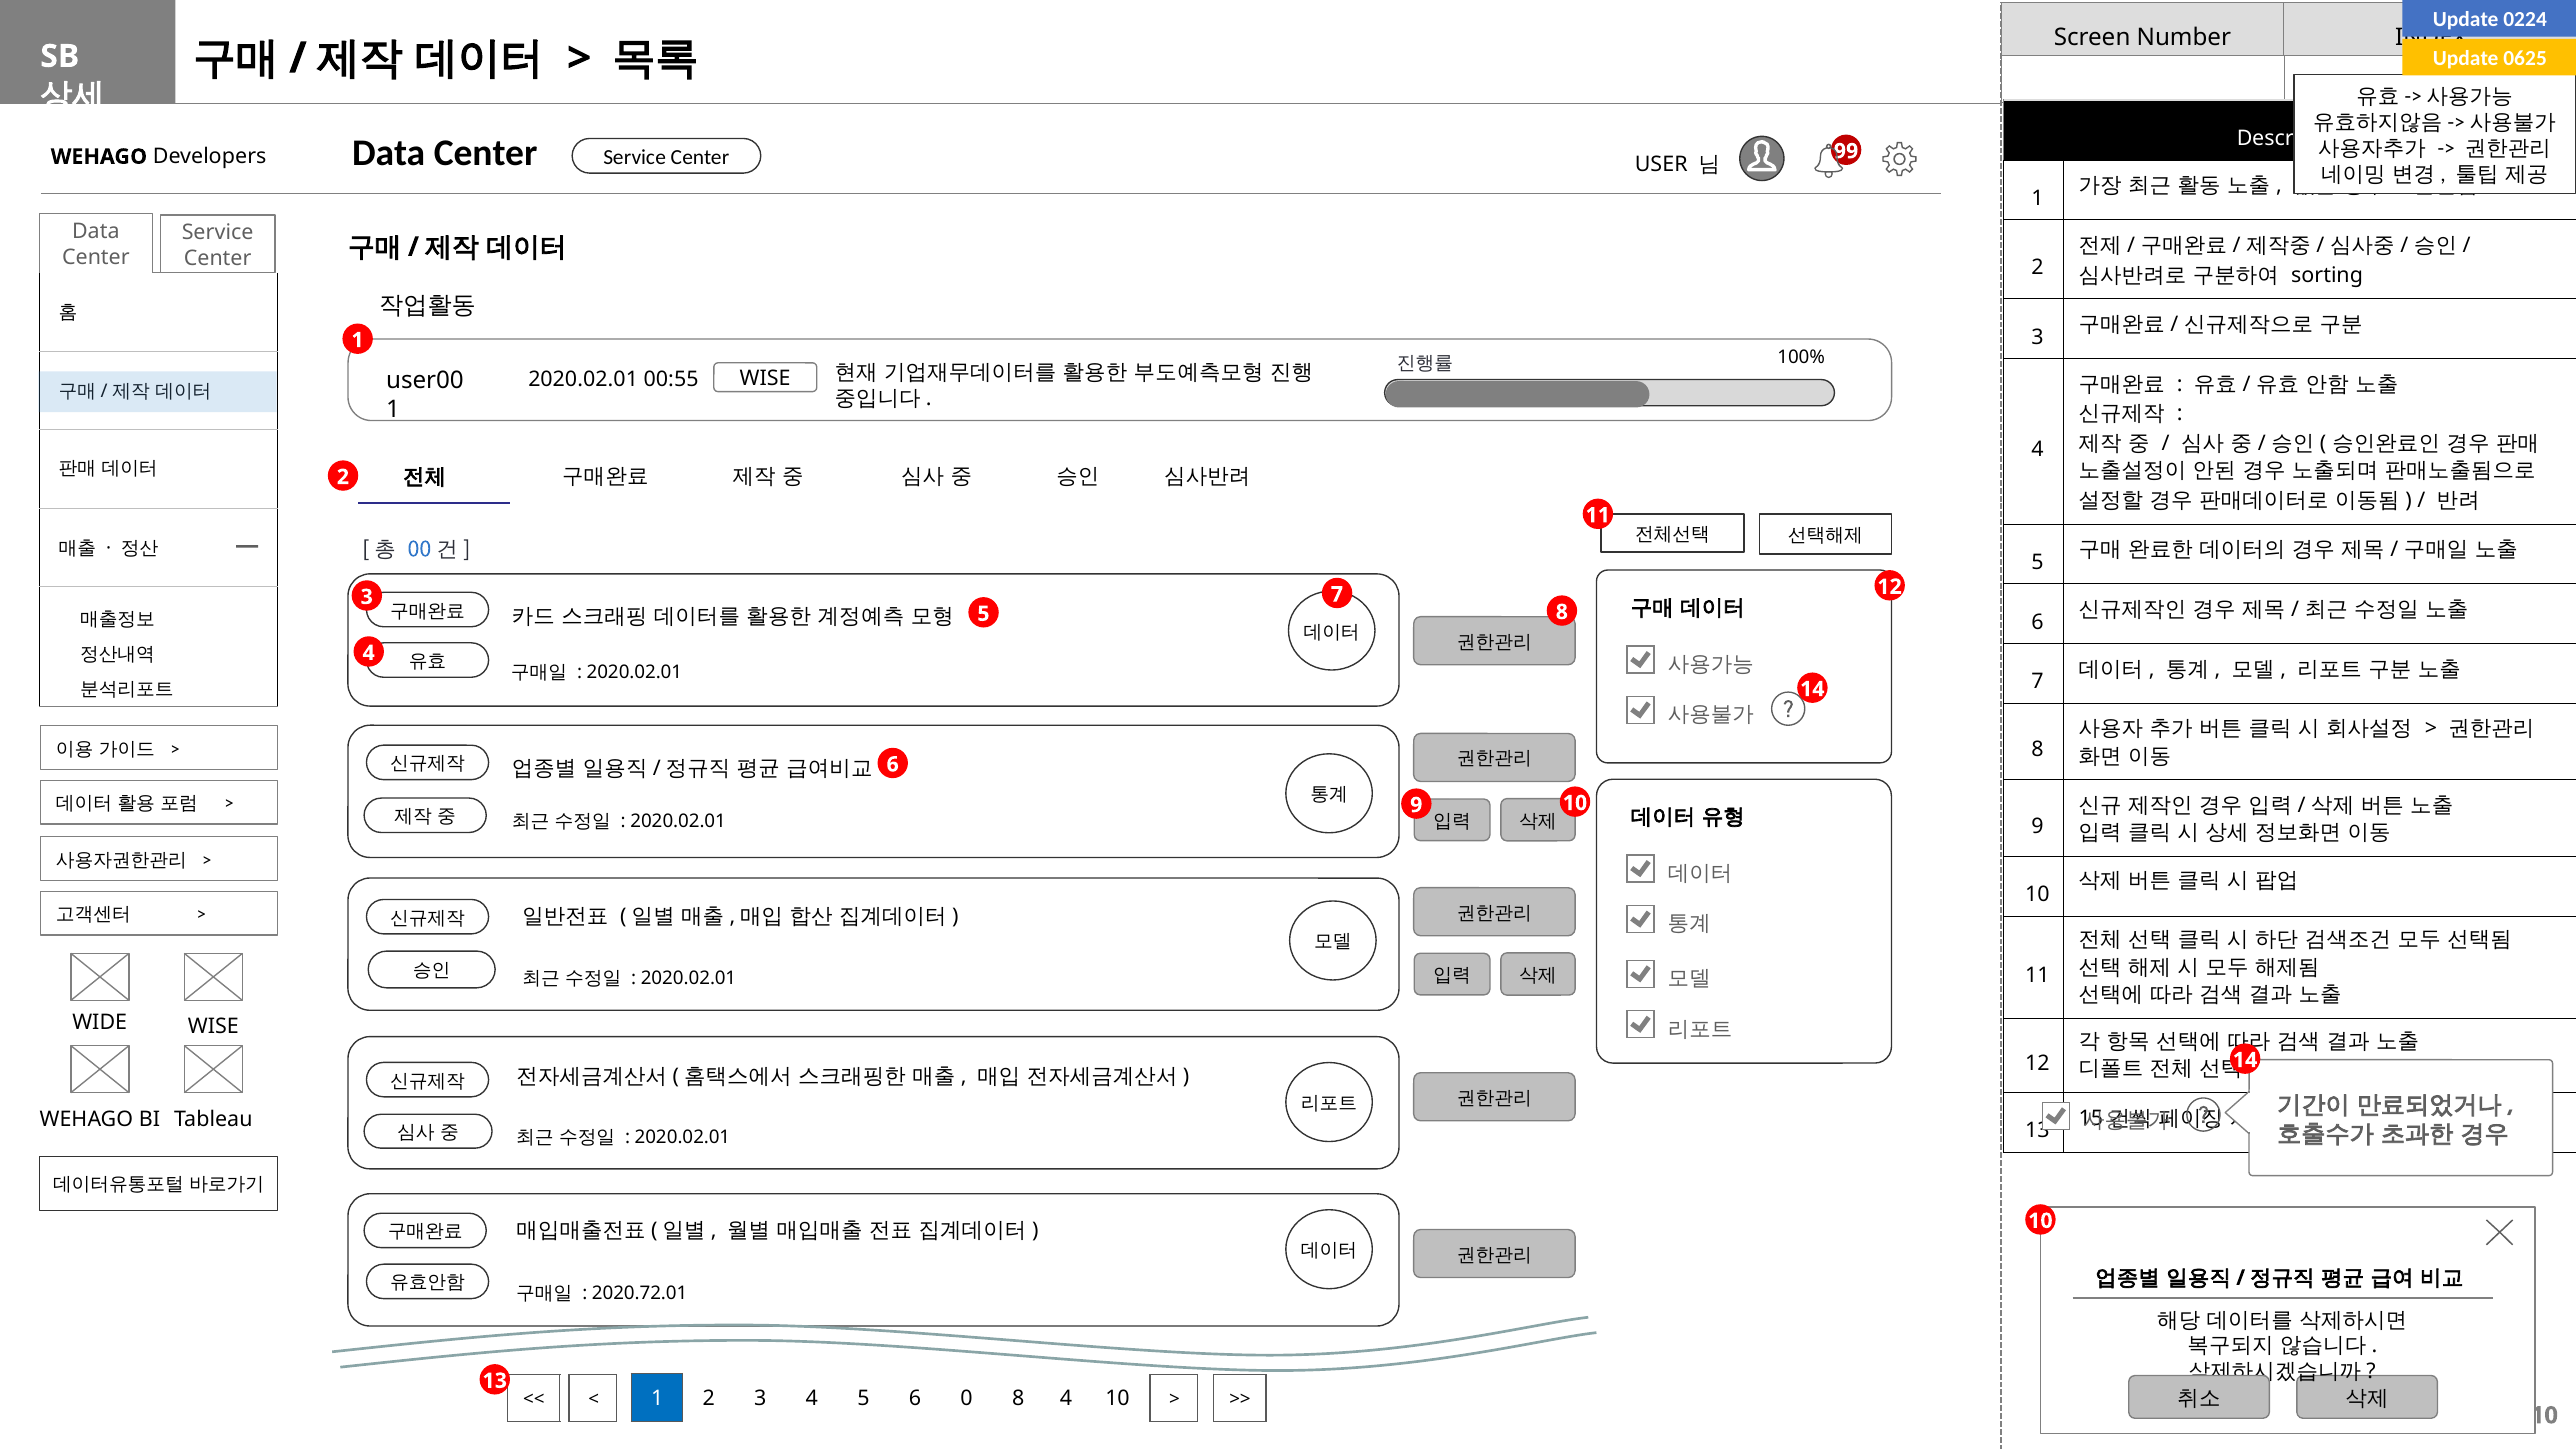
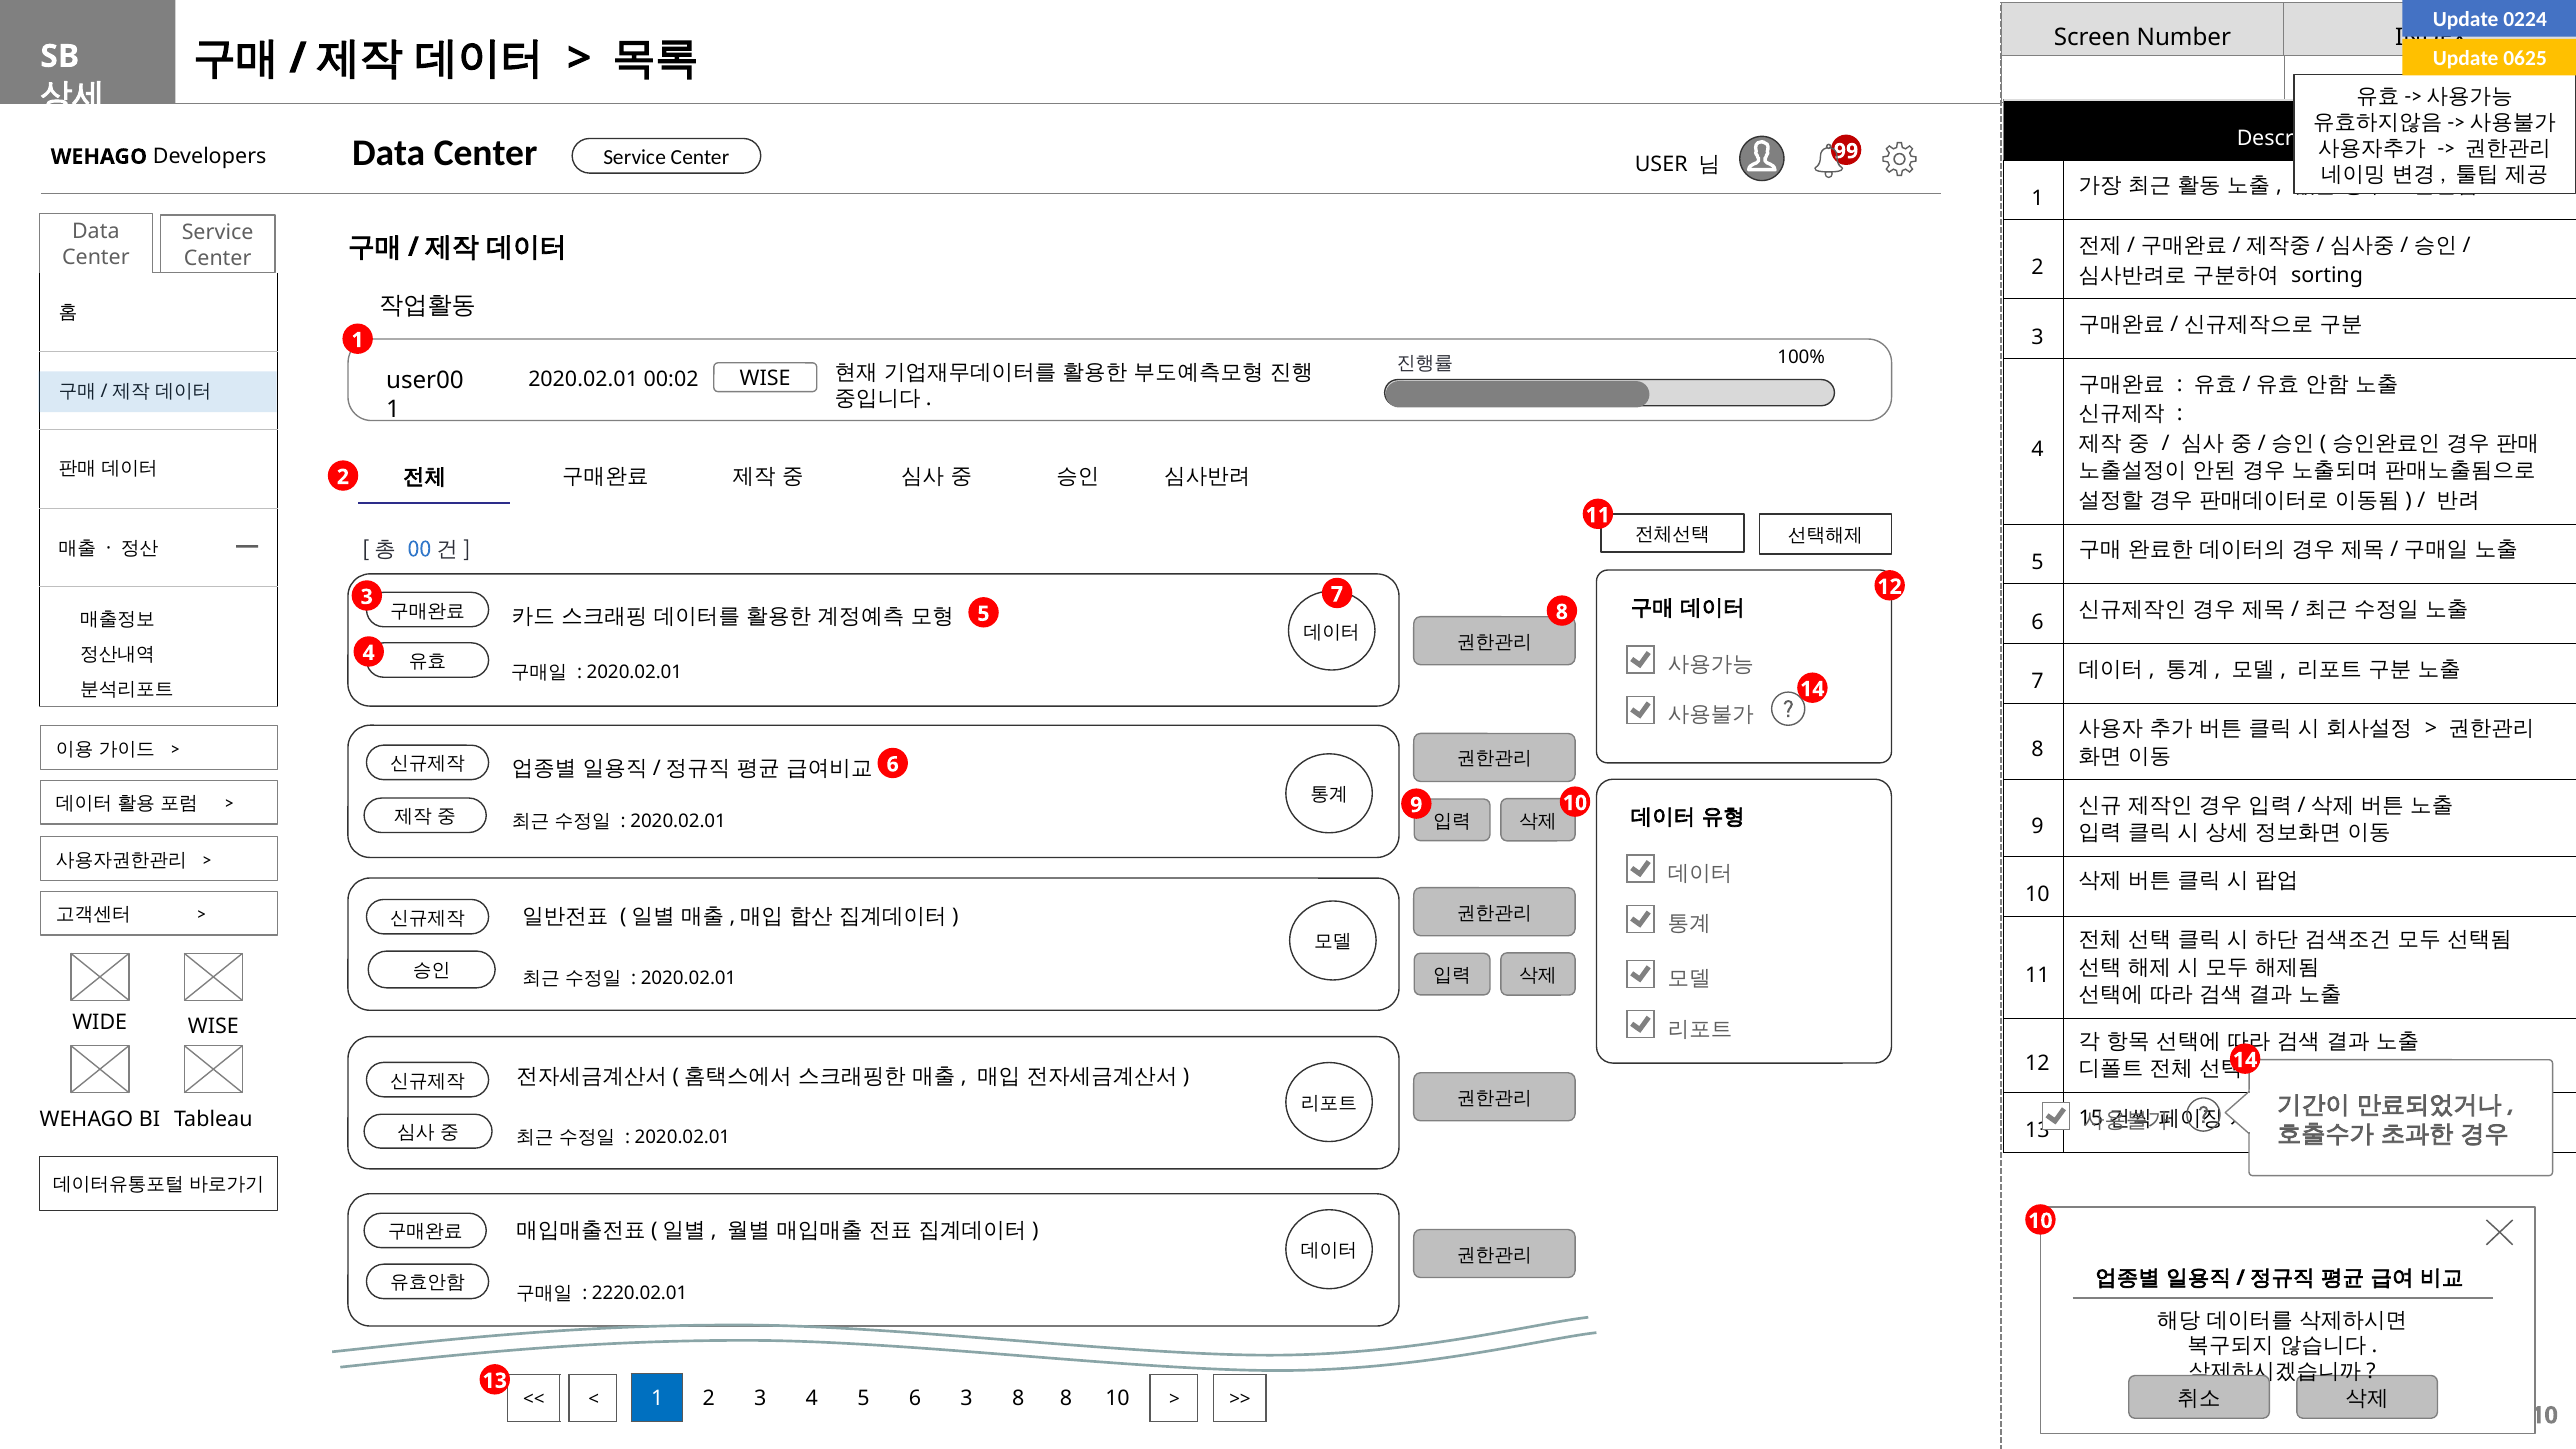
00:55: 00:55 -> 00:02 (671, 380)
2020.72.01: 2020.72.01 -> 2220.02.01 (640, 1293)
6 0: 0 -> 3 (967, 1399)
8 4: 4 -> 8 (1066, 1399)
